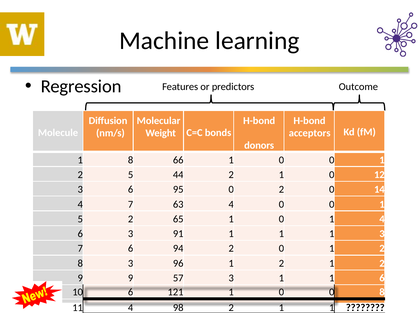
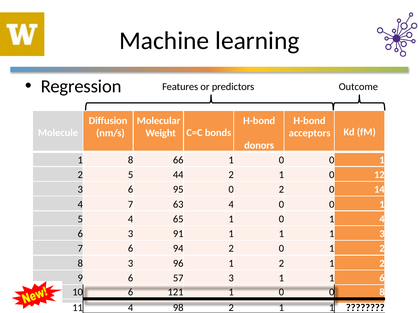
5 2: 2 -> 4 (131, 219)
9 9: 9 -> 6 (131, 279)
